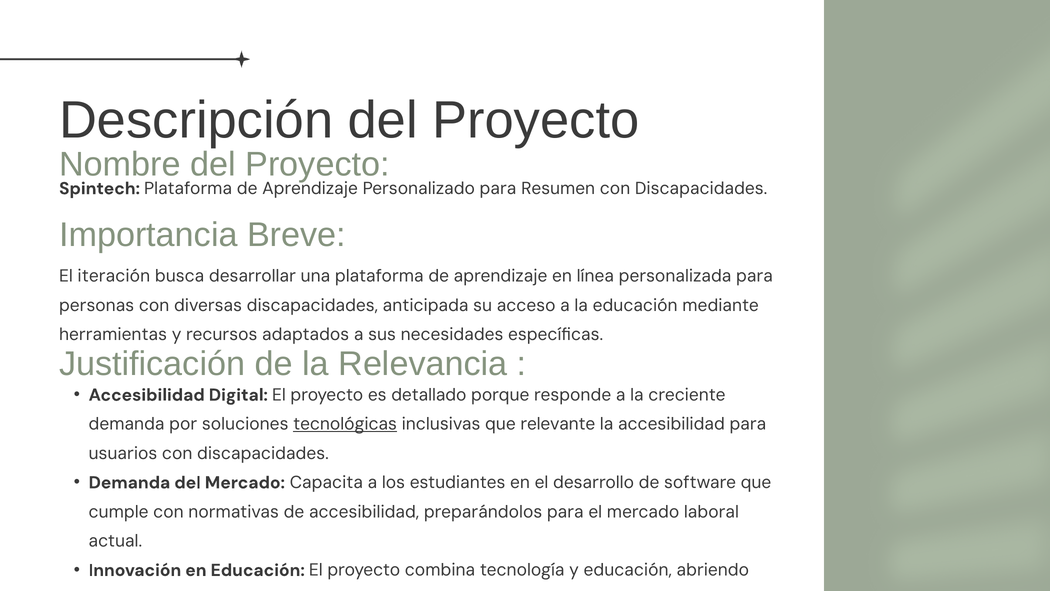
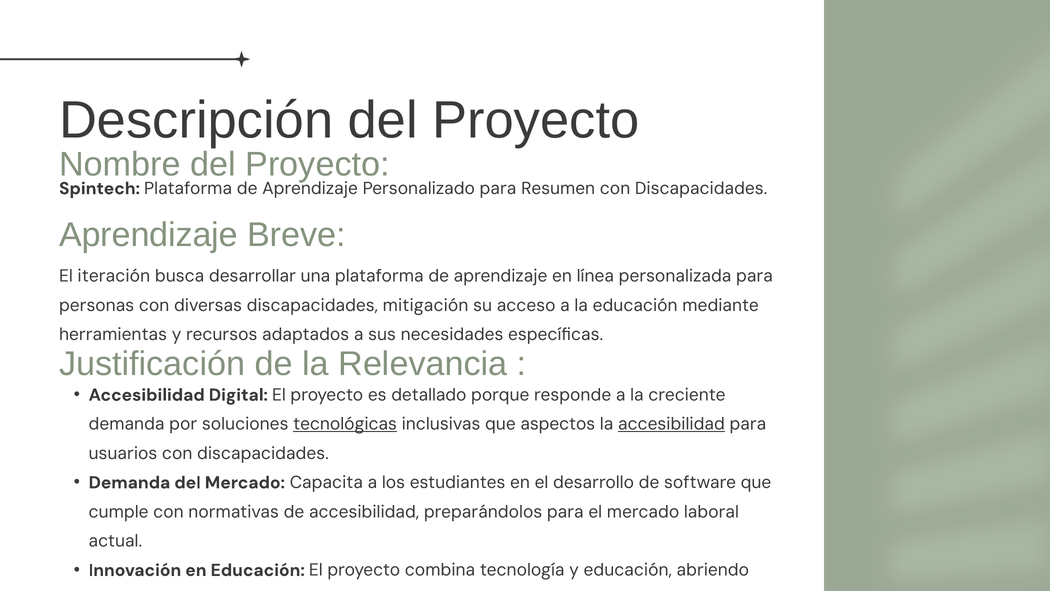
Importancia: Importancia -> Aprendizaje (148, 235)
anticipada: anticipada -> mitigación (426, 305)
relevante: relevante -> aspectos (558, 424)
accesibilidad underline: none -> present (671, 424)
